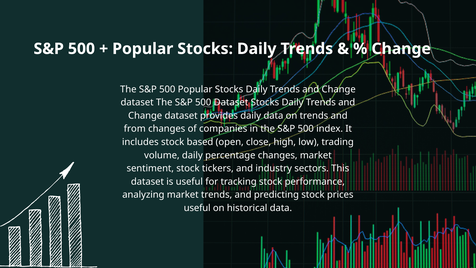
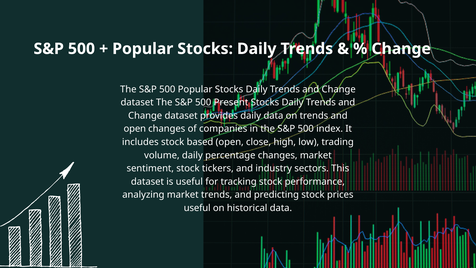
500 Dataset: Dataset -> Present (231, 102)
from: from -> open (135, 129)
